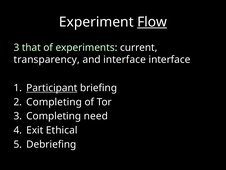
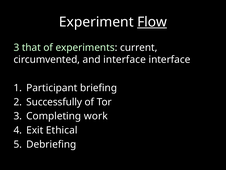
transparency: transparency -> circumvented (47, 59)
Participant underline: present -> none (52, 88)
Completing: Completing -> Successfully (54, 102)
need: need -> work (96, 116)
